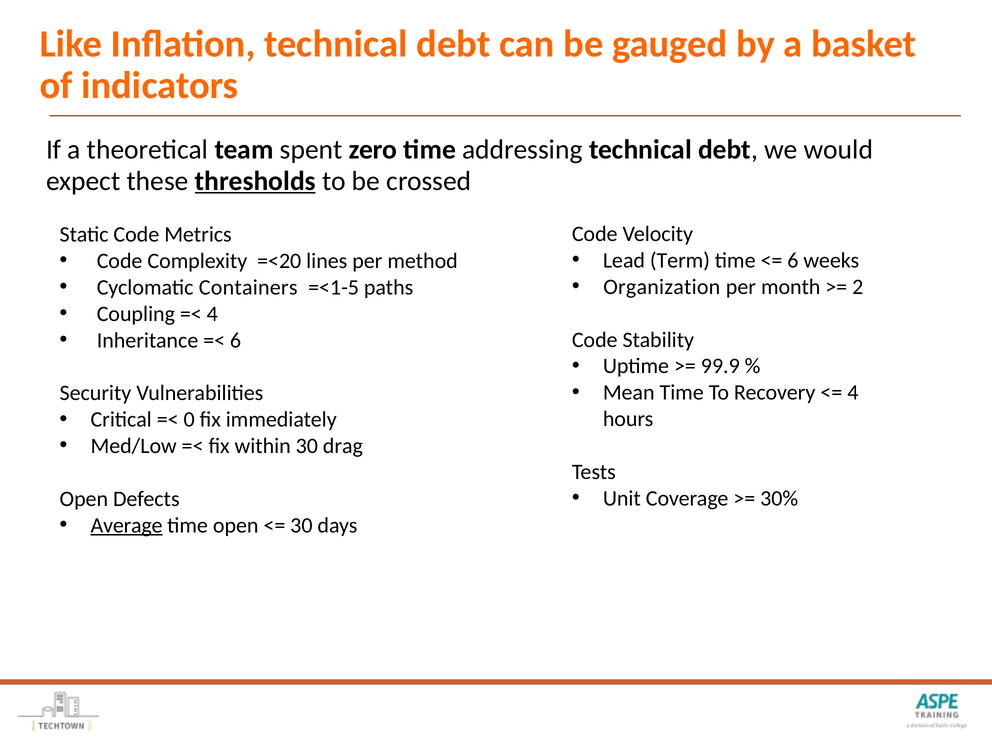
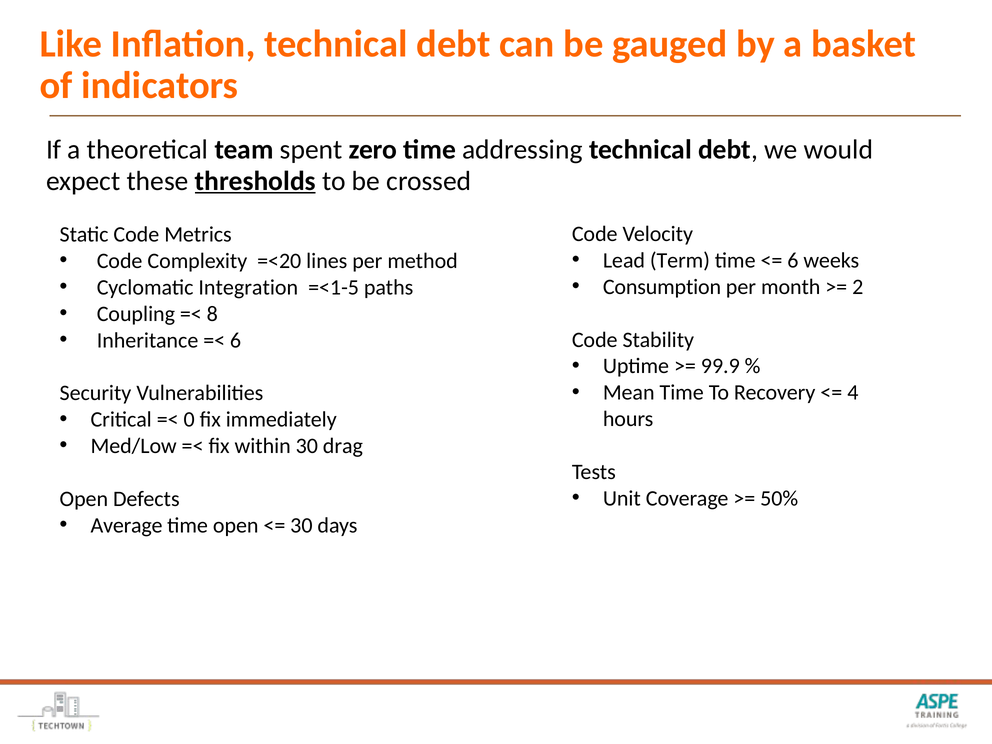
Organization: Organization -> Consumption (662, 287)
Containers: Containers -> Integration (248, 287)
4: 4 -> 8 (212, 314)
30%: 30% -> 50% (779, 498)
Average underline: present -> none (127, 525)
